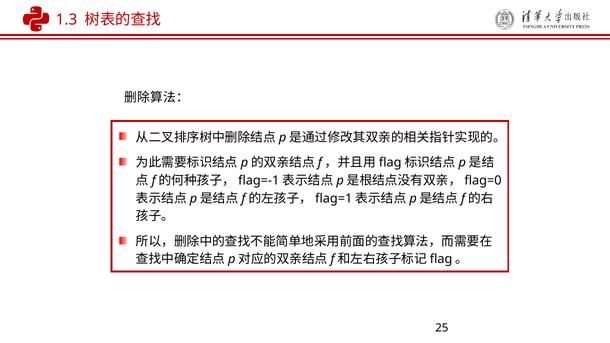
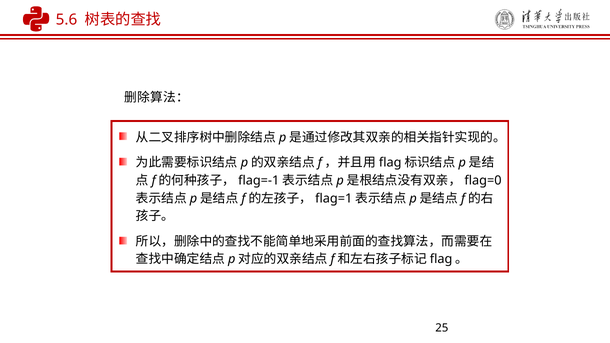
1.3: 1.3 -> 5.6 (66, 20)
